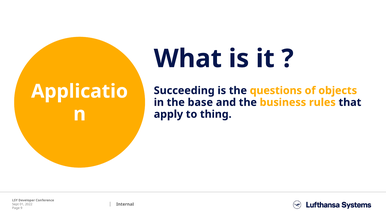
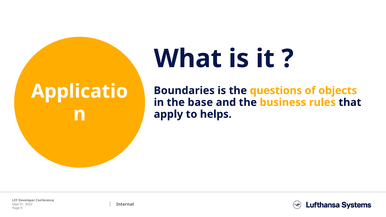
Succeeding: Succeeding -> Boundaries (184, 91)
thing: thing -> helps (216, 114)
